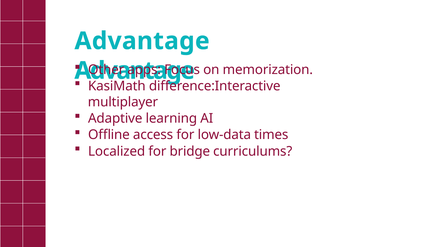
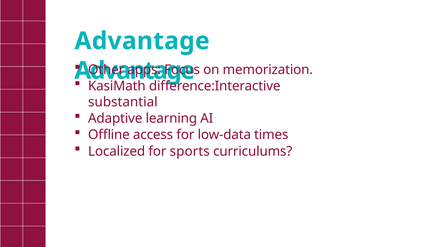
multiplayer: multiplayer -> substantial (123, 102)
bridge: bridge -> sports (190, 151)
